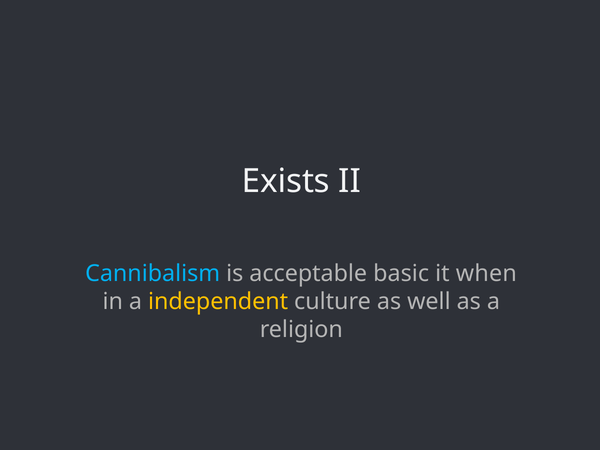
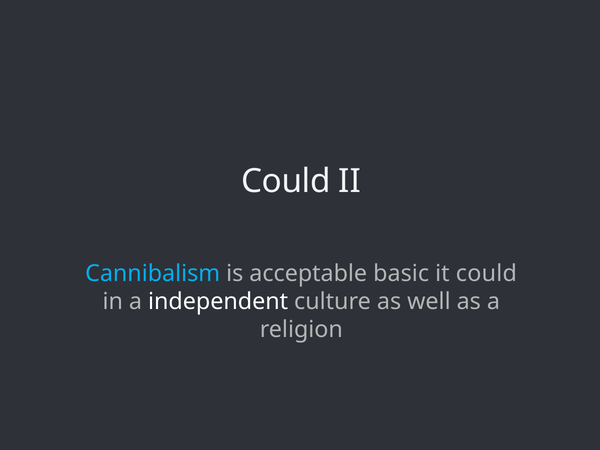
Exists: Exists -> Could (286, 181)
it when: when -> could (486, 274)
independent colour: yellow -> white (218, 302)
